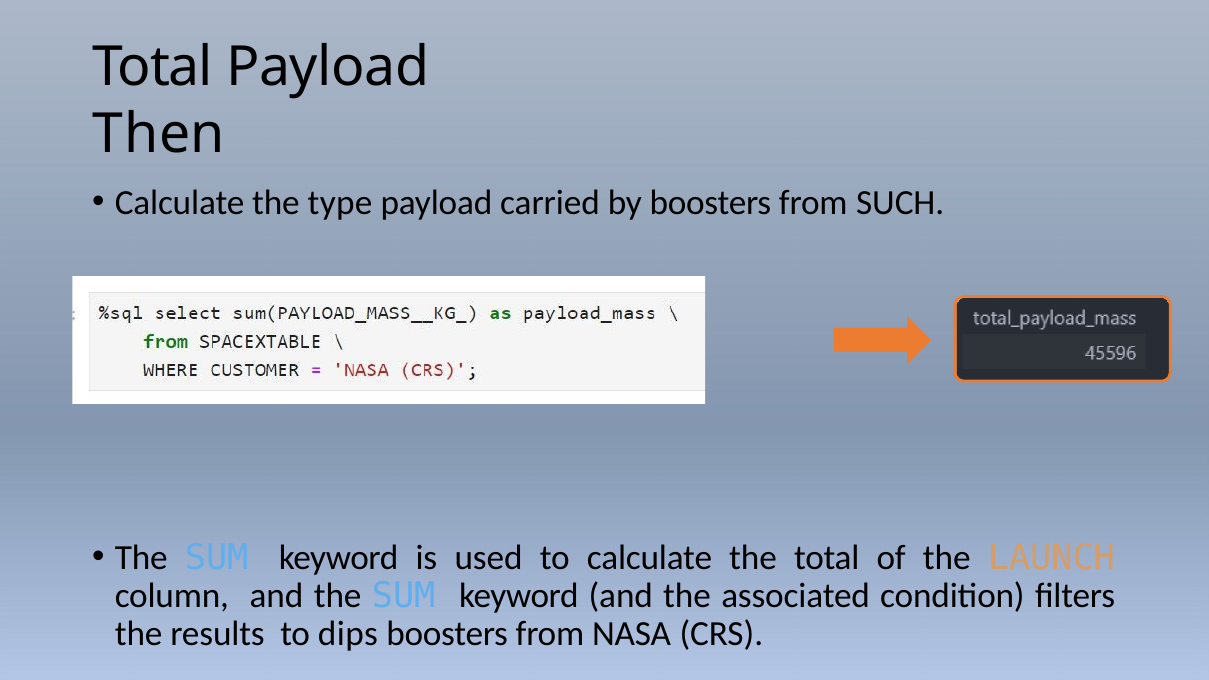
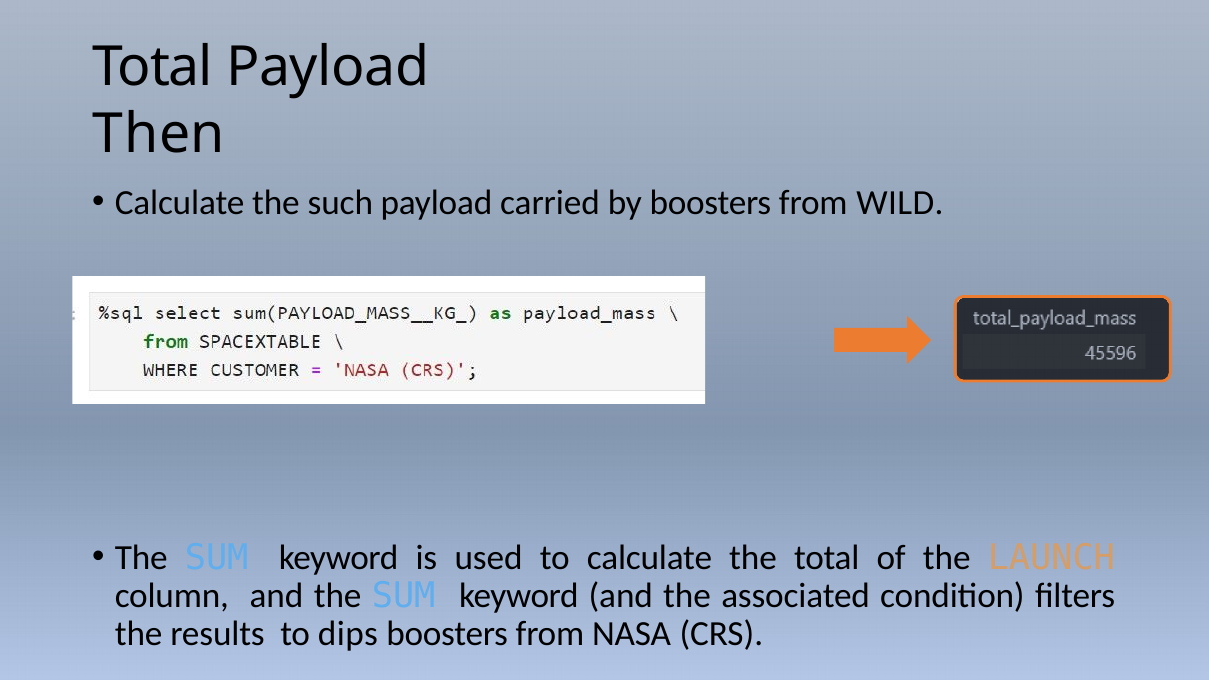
type: type -> such (340, 203)
SUCH: SUCH -> WILD (900, 203)
